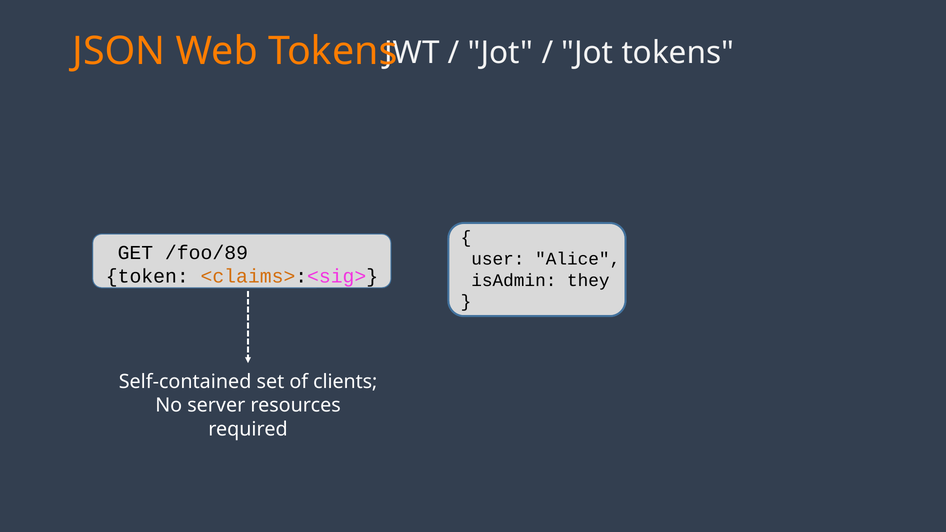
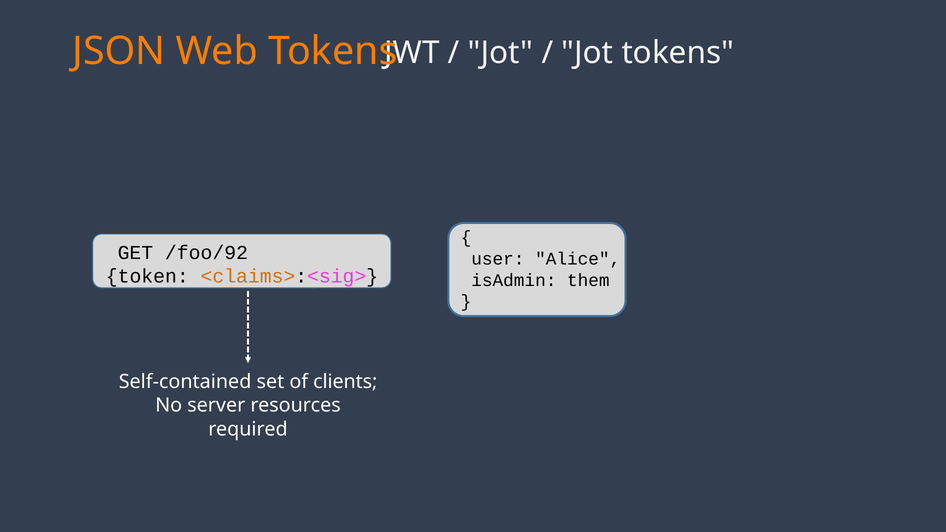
/foo/89: /foo/89 -> /foo/92 (206, 253)
they: they -> them (588, 280)
